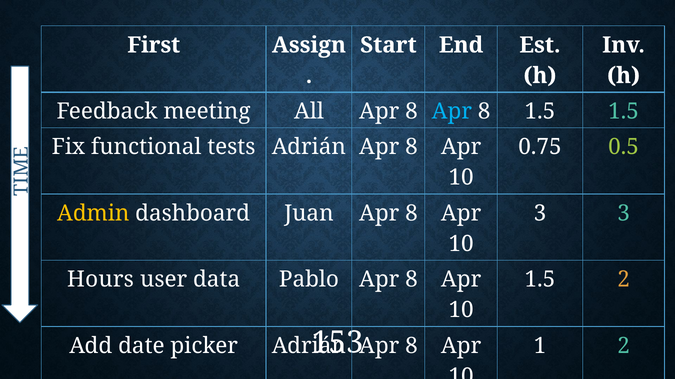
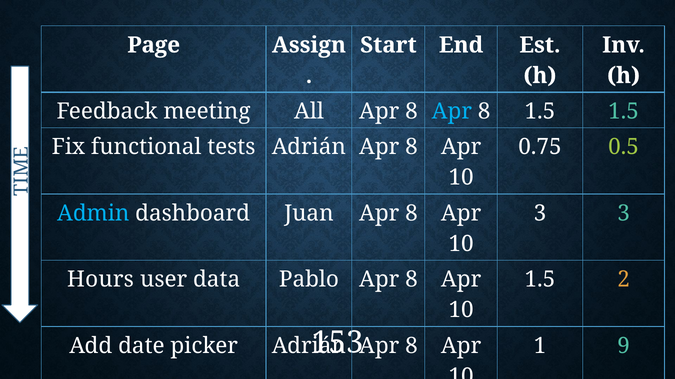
First: First -> Page (154, 45)
Admin colour: yellow -> light blue (93, 214)
1 2: 2 -> 9 (624, 346)
